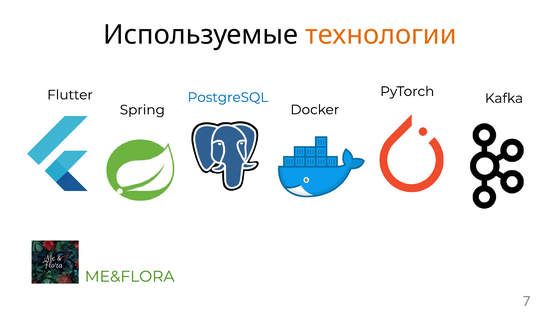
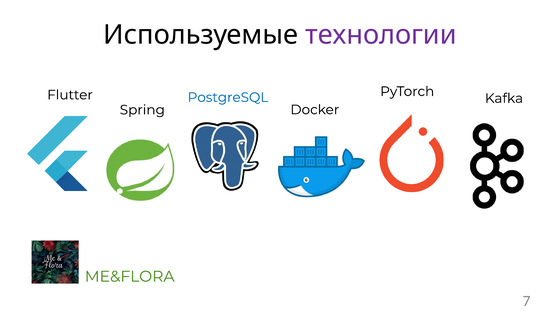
технологии colour: orange -> purple (381, 35)
